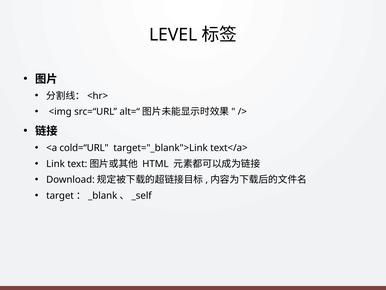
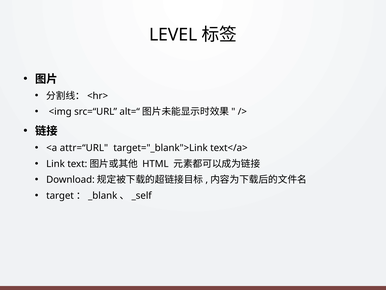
cold=“URL: cold=“URL -> attr=“URL (84, 148)
